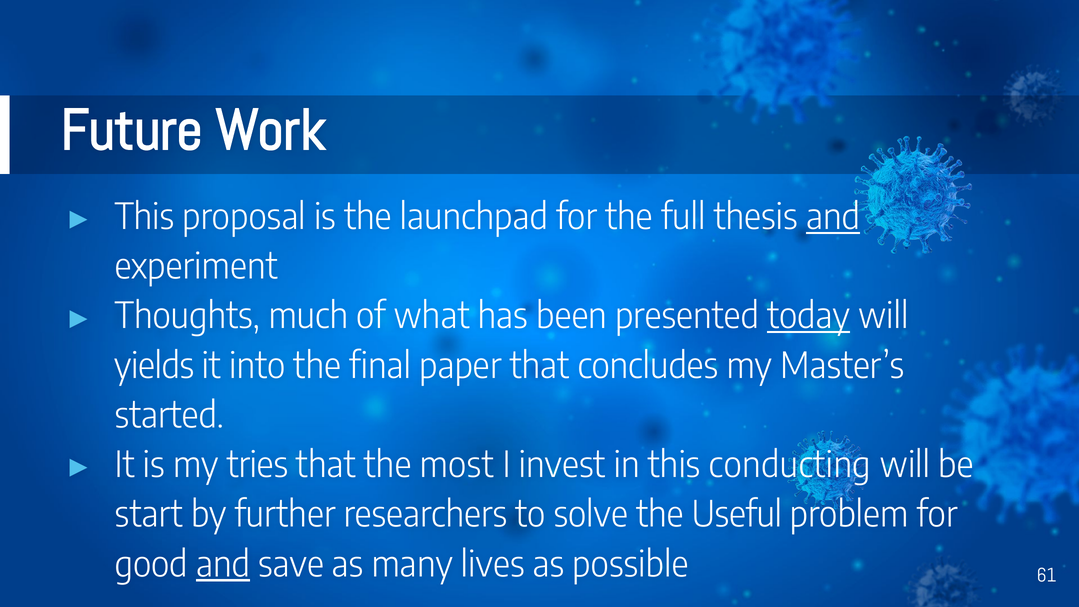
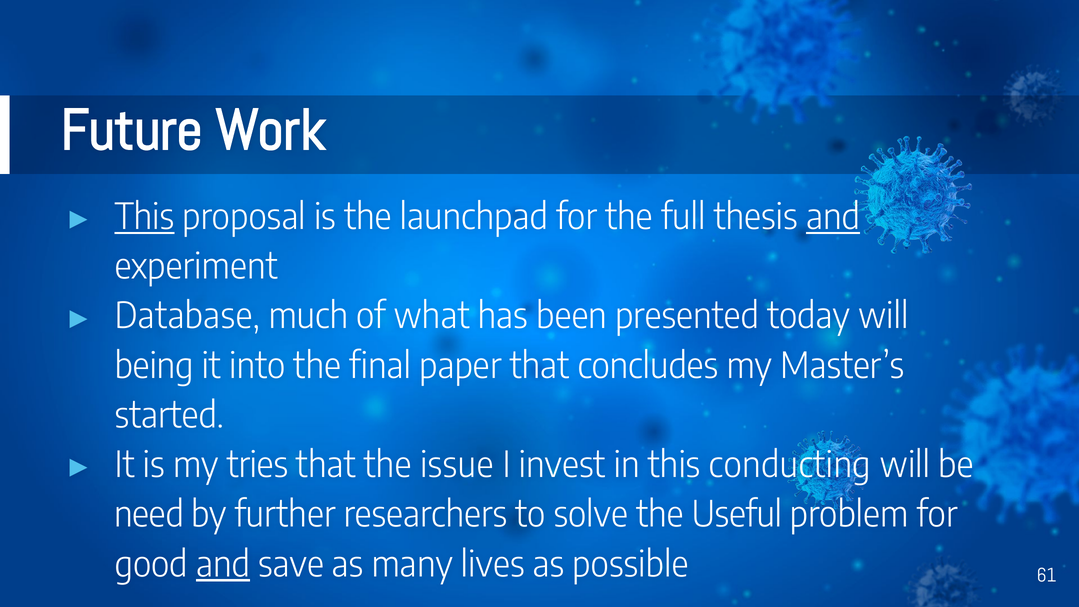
This underline: none -> present (145, 217)
Thoughts: Thoughts -> Database (187, 317)
today underline: present -> none (809, 317)
yields: yields -> being (154, 366)
most: most -> issue (457, 465)
start: start -> need (149, 515)
